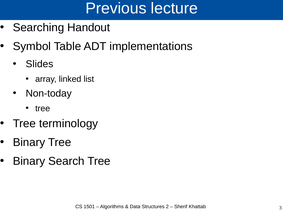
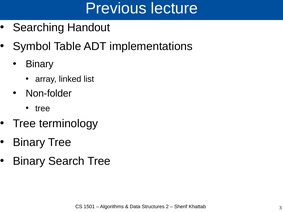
Slides: Slides -> Binary (40, 64)
Non-today: Non-today -> Non-folder (49, 94)
